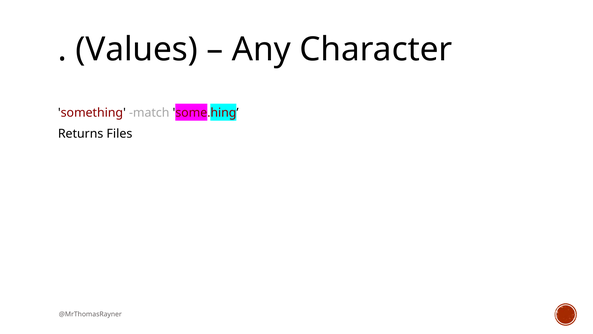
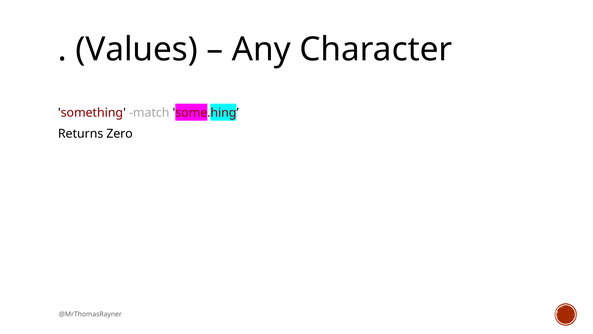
Files: Files -> Zero (120, 134)
